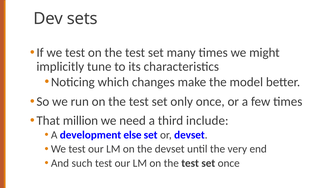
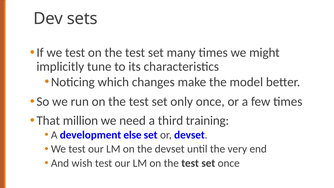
include: include -> training (207, 120)
such: such -> wish (82, 163)
